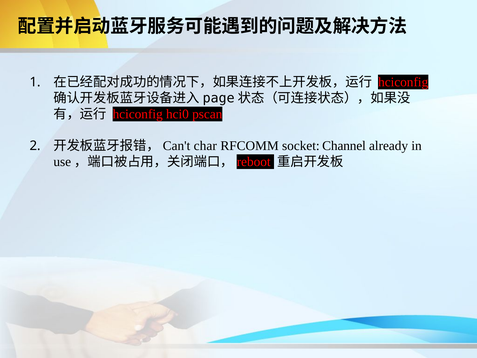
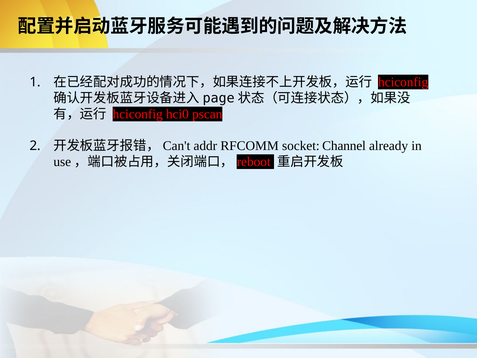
char: char -> addr (205, 146)
